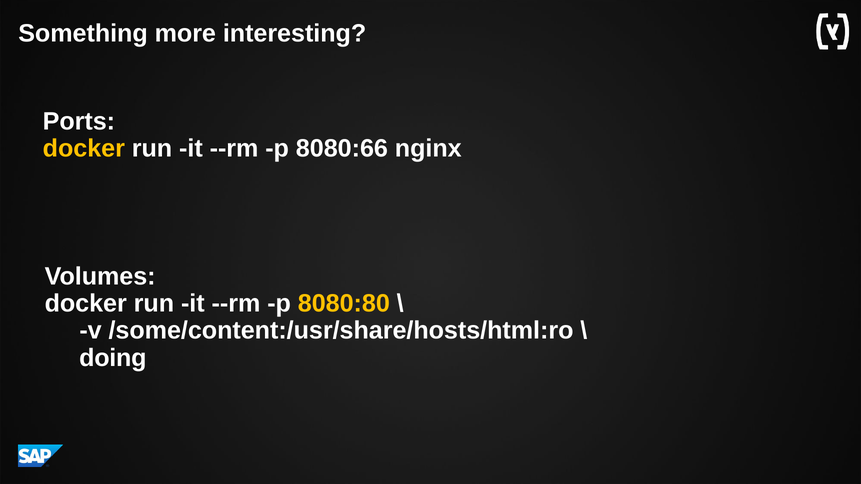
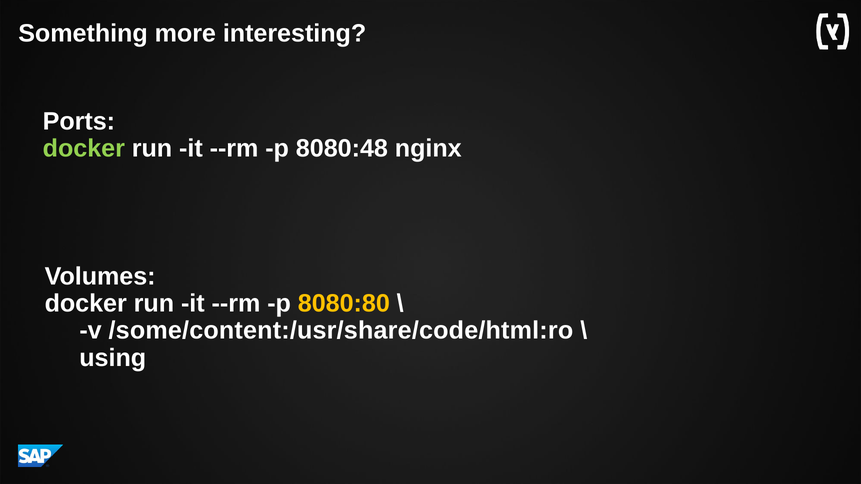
docker colour: yellow -> light green (84, 148)
8080:66: 8080:66 -> 8080:48 (342, 148)
/some/content:/usr/share/hosts/html:ro: /some/content:/usr/share/hosts/html:ro -> /some/content:/usr/share/code/html:ro (341, 331)
doing: doing -> using (113, 358)
